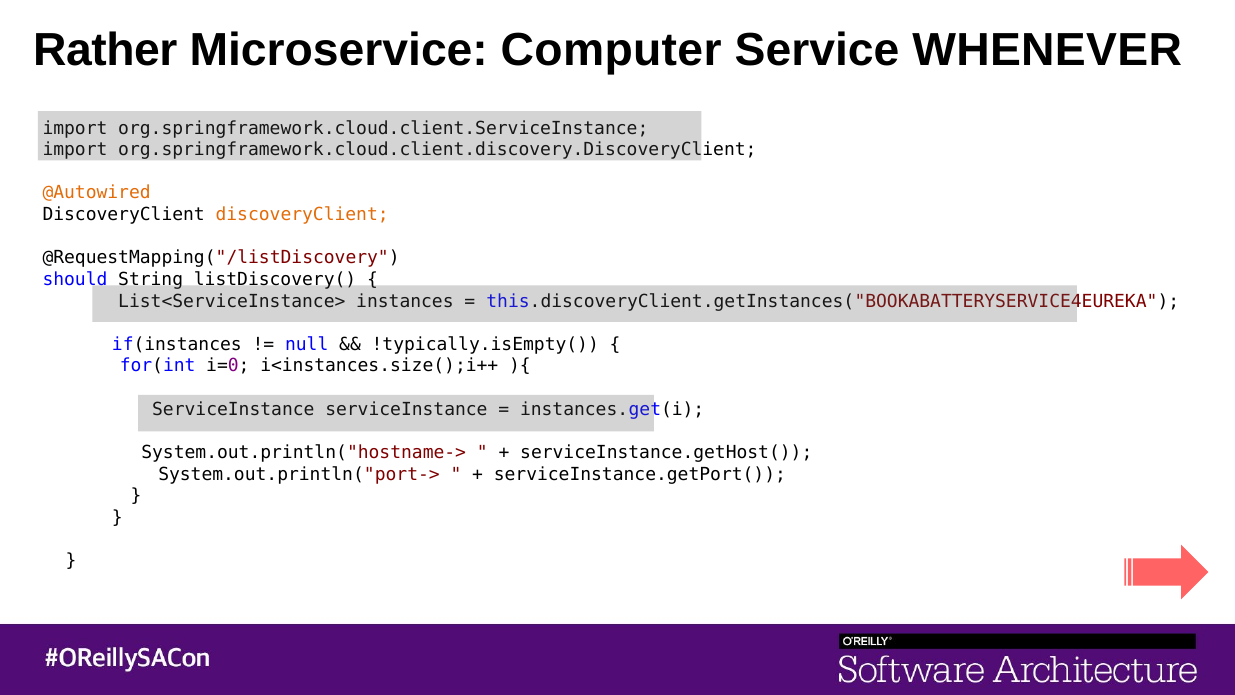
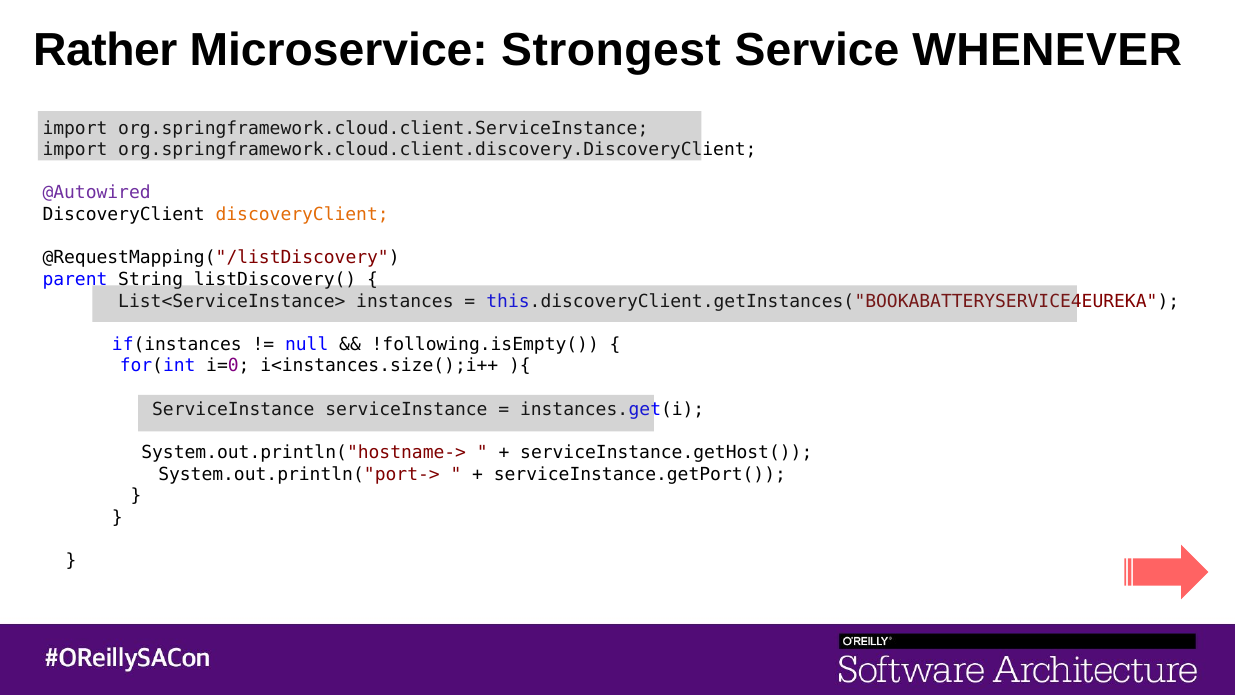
Computer: Computer -> Strongest (611, 50)
@Autowired colour: orange -> purple (97, 193)
should: should -> parent (75, 279)
!typically.isEmpty(: !typically.isEmpty( -> !following.isEmpty( (485, 344)
